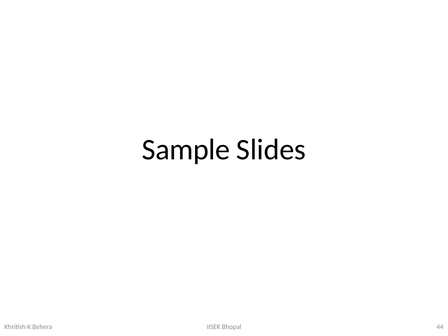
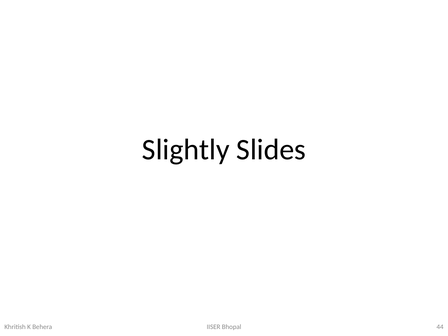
Sample: Sample -> Slightly (186, 149)
